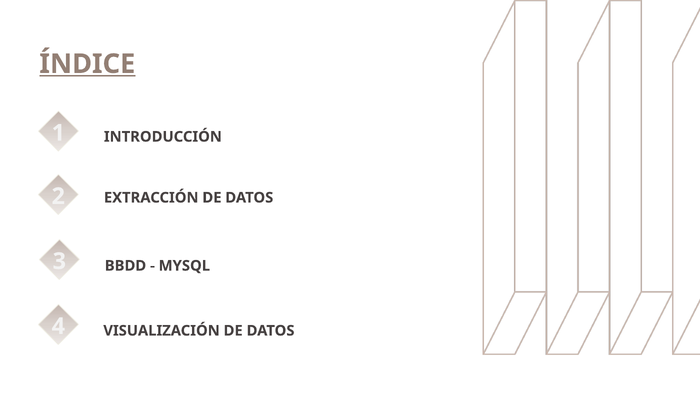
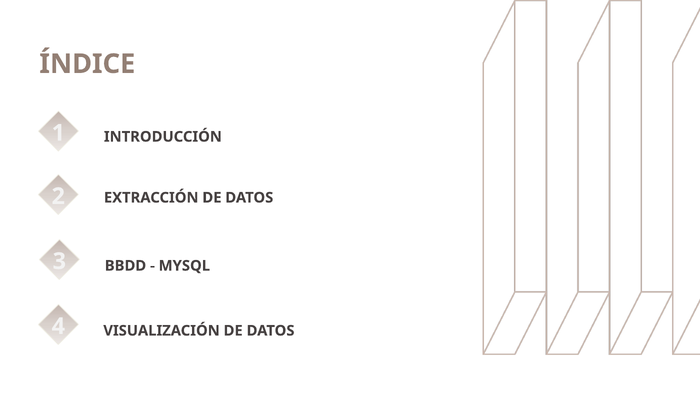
ÍNDICE underline: present -> none (87, 64)
